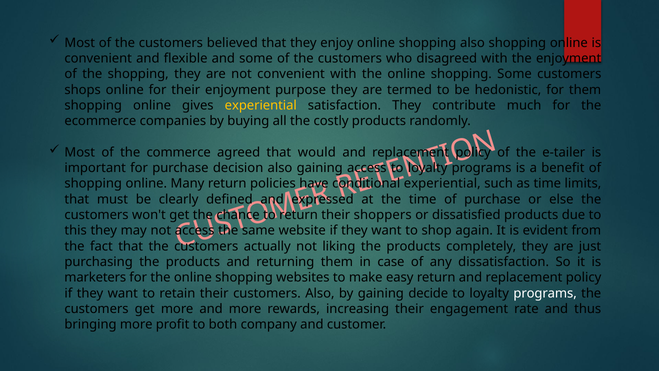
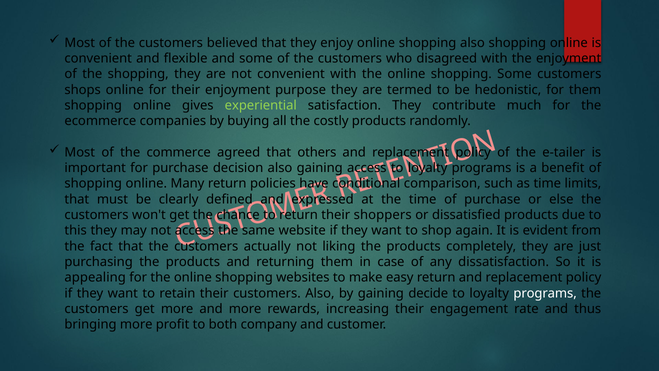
experiential colour: yellow -> light green (261, 105)
would: would -> others (317, 152)
experiential: experiential -> comparison (442, 183)
marketers: marketers -> appealing (95, 277)
